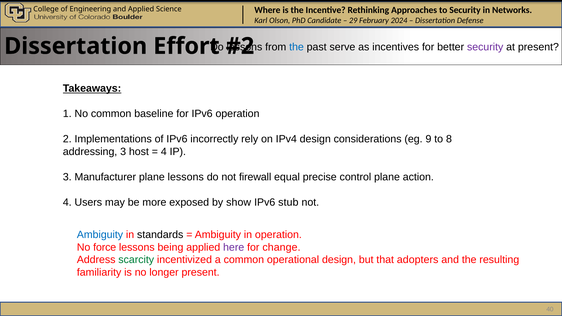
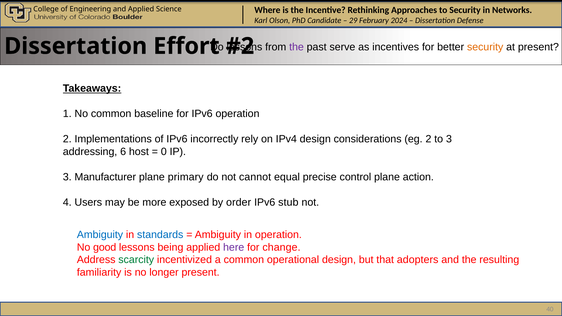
the colour: blue -> purple (297, 47)
security colour: purple -> orange (485, 47)
eg 9: 9 -> 2 (428, 139)
to 8: 8 -> 3 (449, 139)
addressing 3: 3 -> 6 (123, 152)
4: 4 -> 0 (164, 152)
plane lessons: lessons -> primary (186, 177)
firewall: firewall -> cannot (255, 177)
show: show -> order (239, 202)
standards colour: black -> blue (160, 235)
force: force -> good (105, 247)
